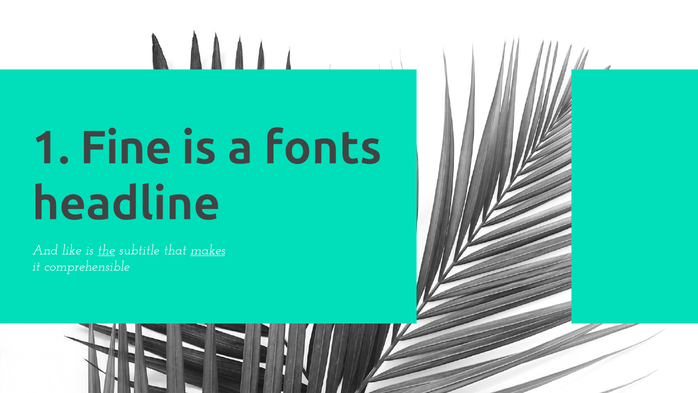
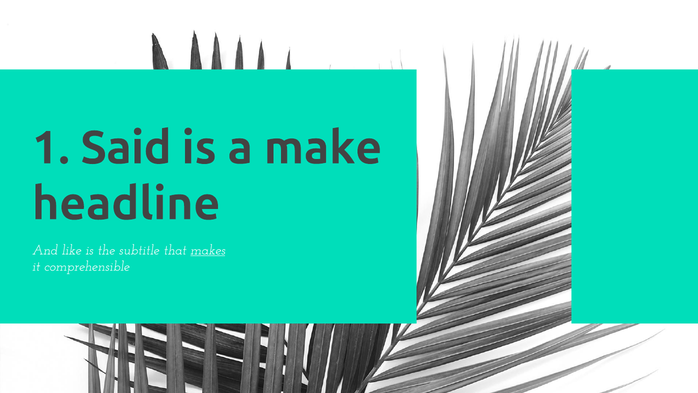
Fine: Fine -> Said (126, 148)
fonts: fonts -> make (323, 148)
the underline: present -> none (106, 250)
